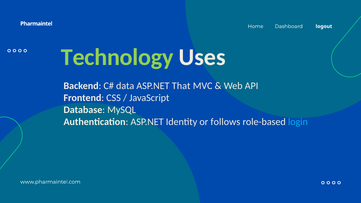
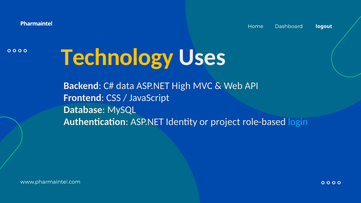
Technology colour: light green -> yellow (117, 57)
That: That -> High (181, 86)
follows: follows -> project (225, 122)
